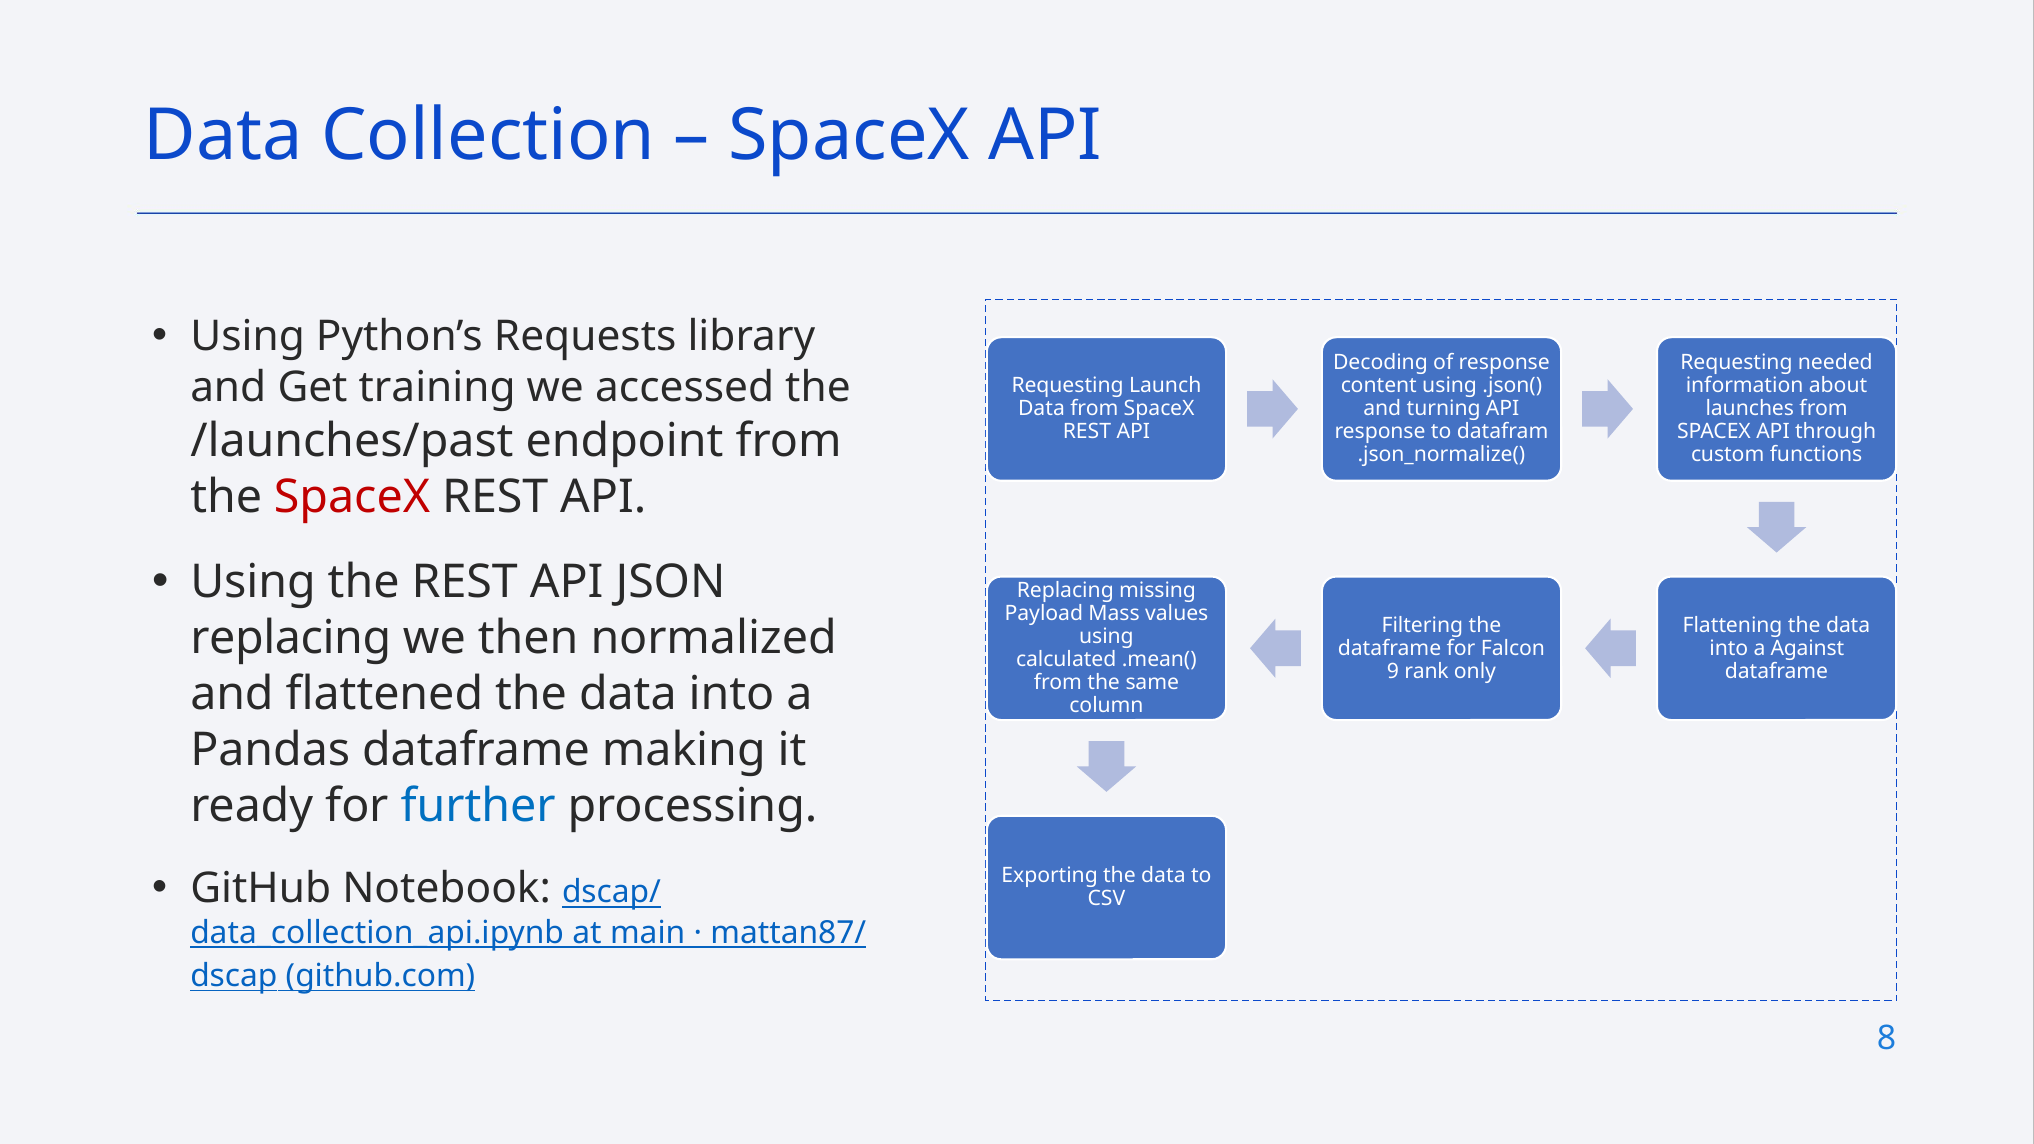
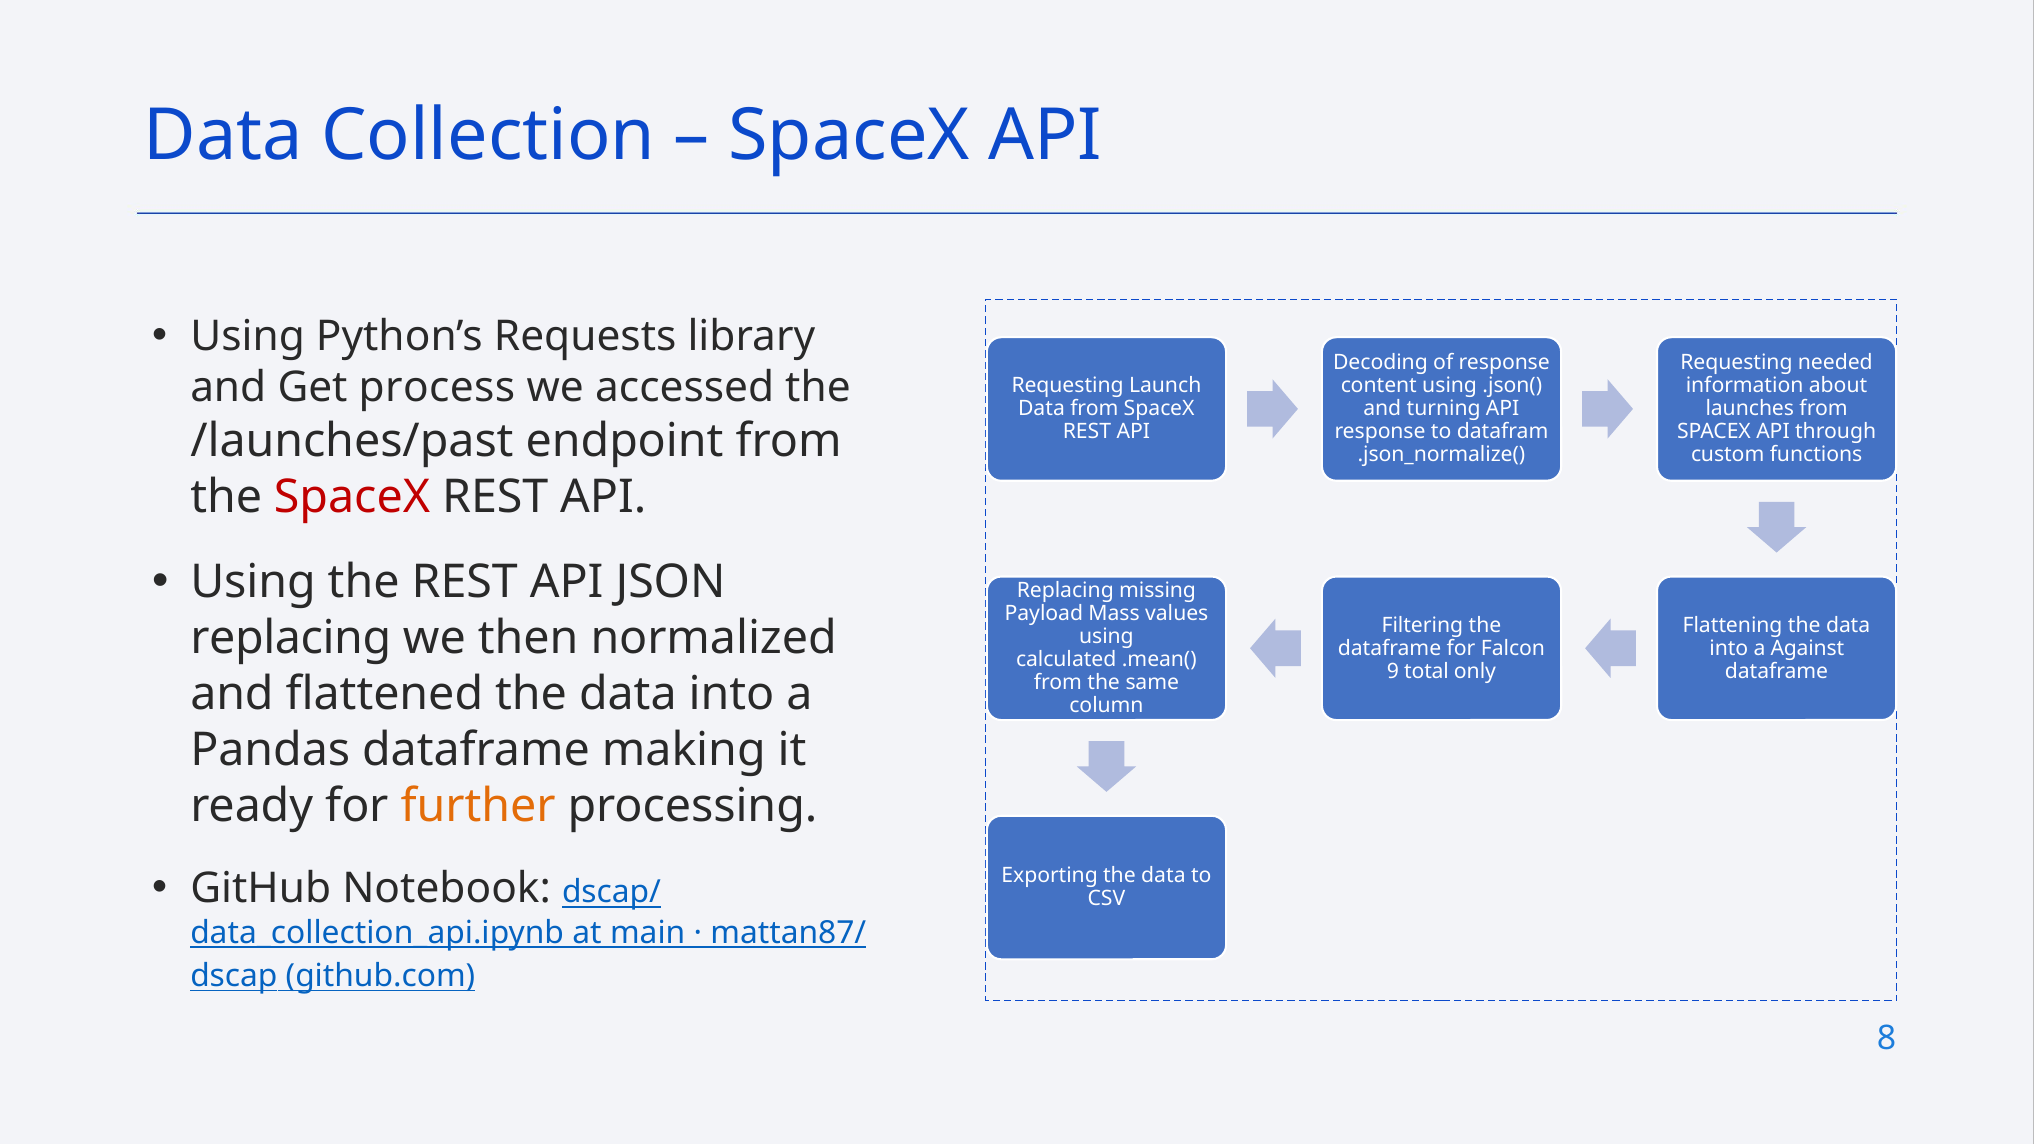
training: training -> process (437, 387)
rank: rank -> total (1427, 671)
further colour: blue -> orange (478, 806)
